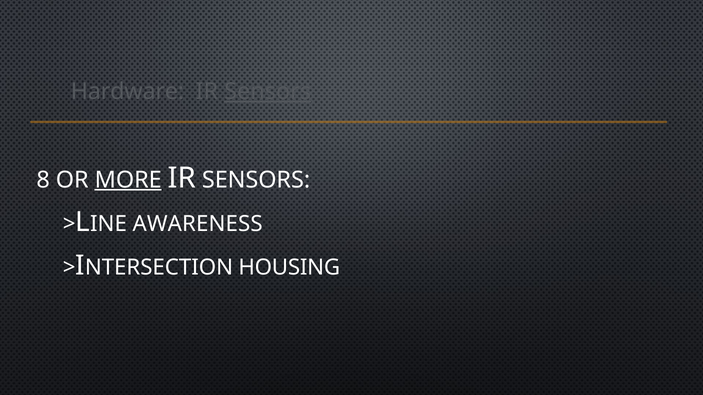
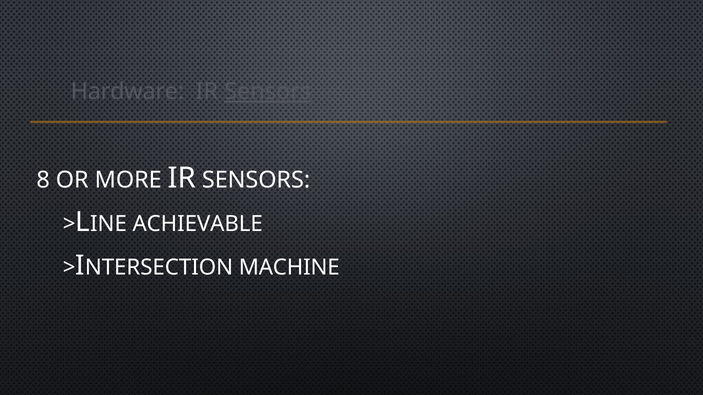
MORE underline: present -> none (128, 180)
AWARENESS: AWARENESS -> ACHIEVABLE (198, 224)
HOUSING: HOUSING -> MACHINE (289, 267)
